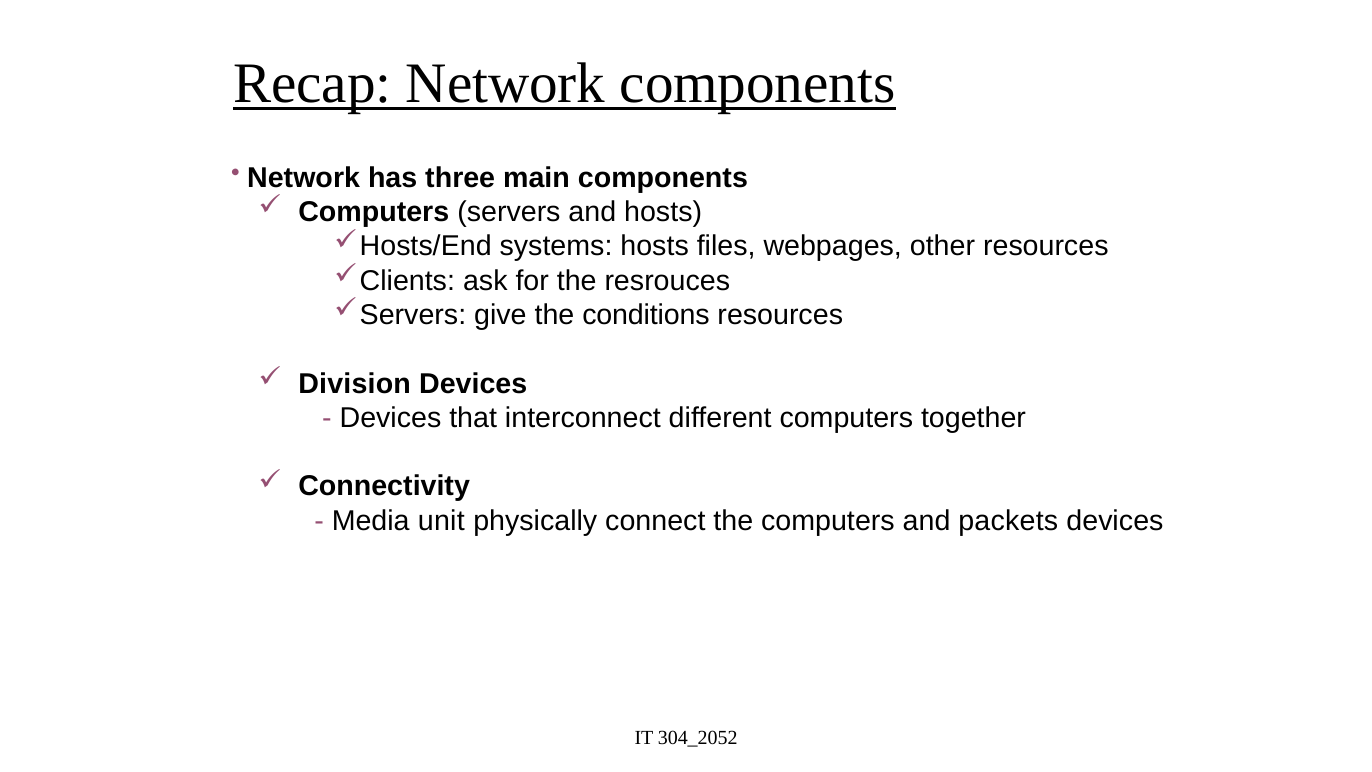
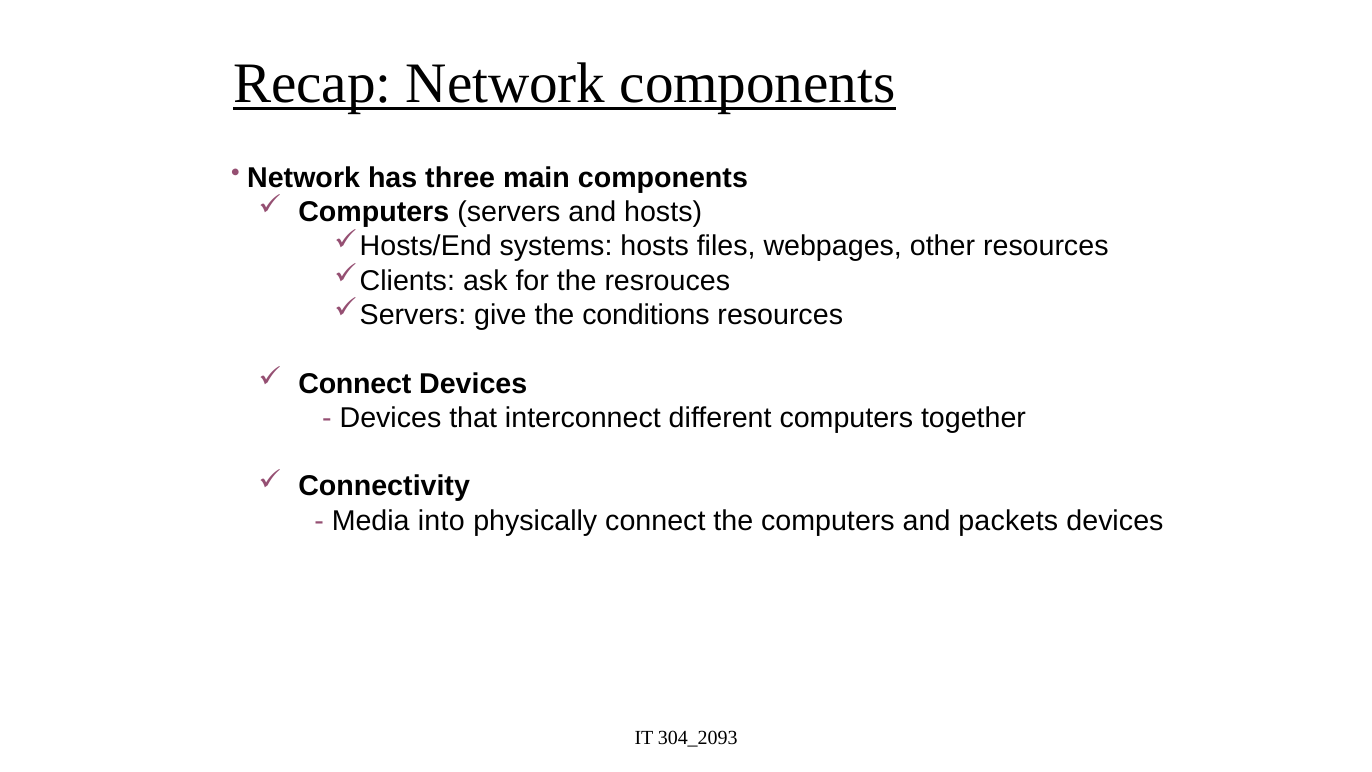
Division: Division -> Connect (355, 383)
unit: unit -> into (441, 521)
304_2052: 304_2052 -> 304_2093 (698, 737)
